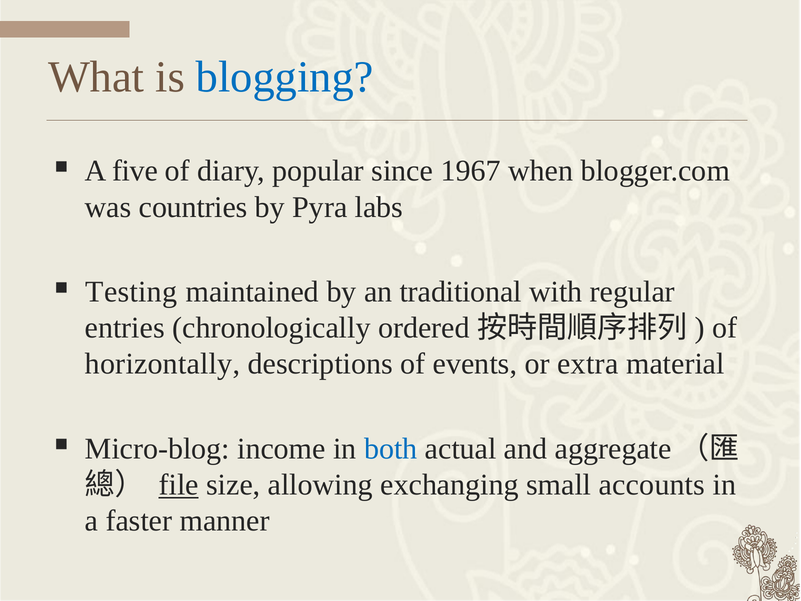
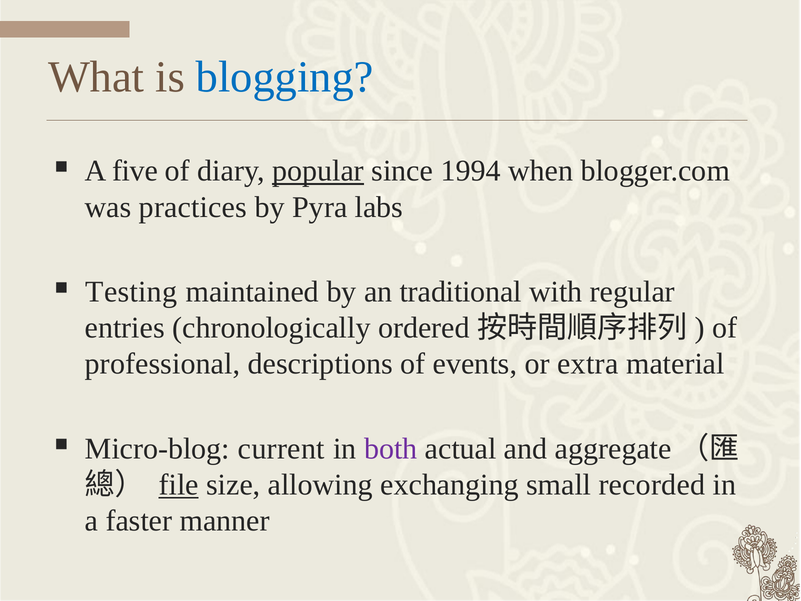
popular underline: none -> present (318, 171)
1967: 1967 -> 1994 (471, 171)
countries: countries -> practices (193, 207)
horizontally: horizontally -> professional (162, 364)
income: income -> current (281, 449)
both colour: blue -> purple (391, 449)
accounts: accounts -> recorded (652, 485)
